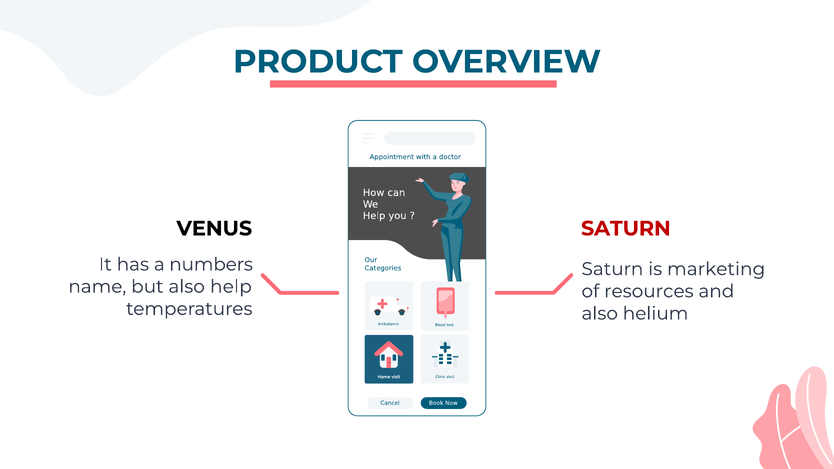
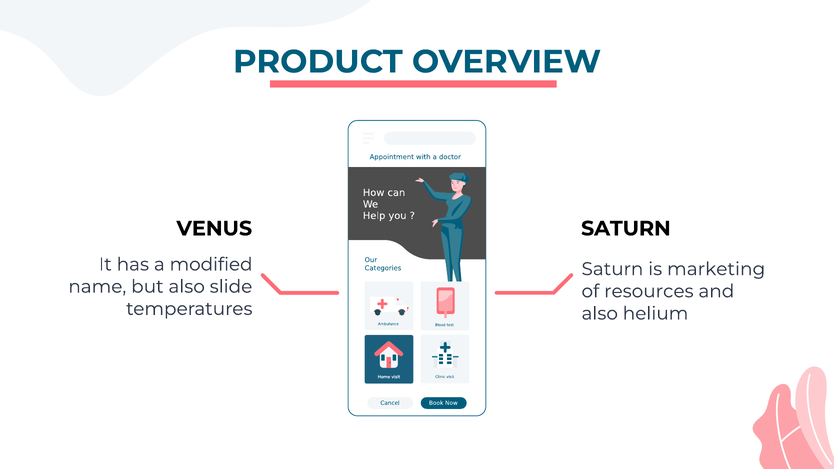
SATURN colour: red -> black (626, 229)
numbers: numbers -> modified (211, 264)
help: help -> slide (231, 287)
